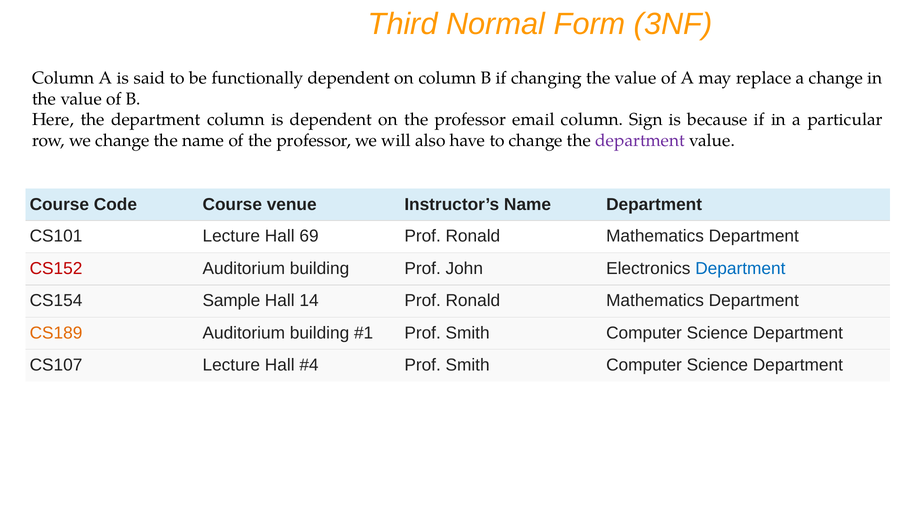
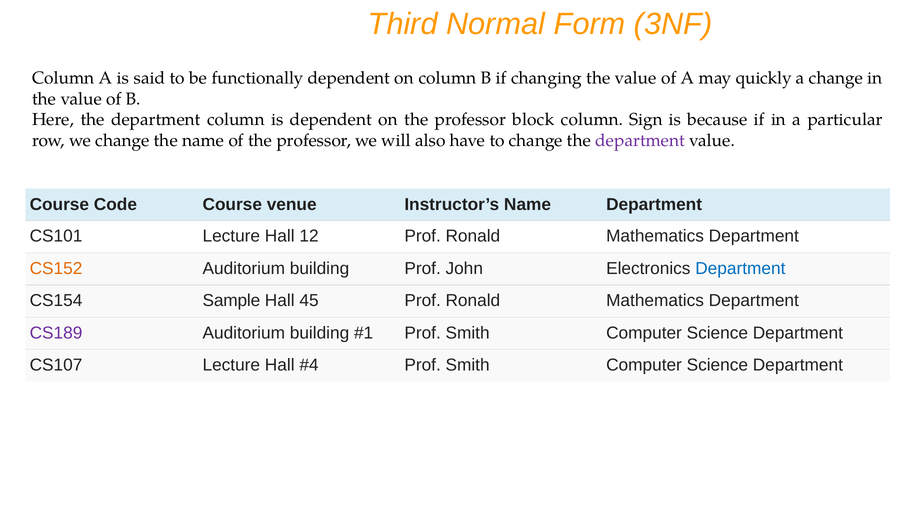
replace: replace -> quickly (764, 78)
email: email -> block (533, 120)
69: 69 -> 12 (309, 236)
CS152 colour: red -> orange (56, 268)
14: 14 -> 45 (309, 301)
CS189 colour: orange -> purple (56, 333)
